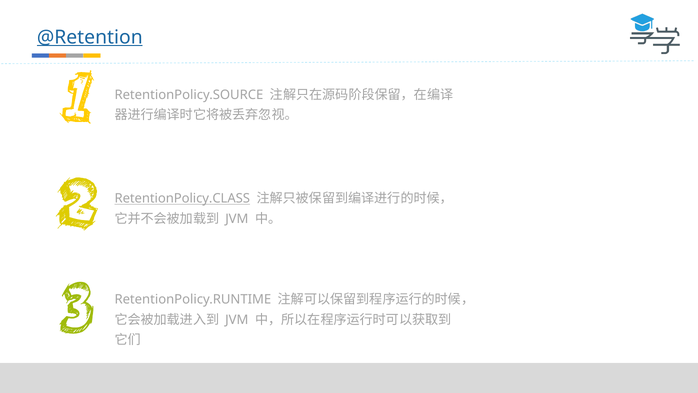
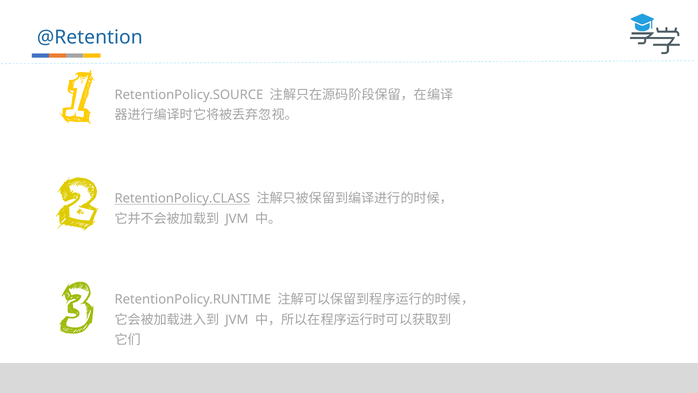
@Retention underline: present -> none (90, 37)
